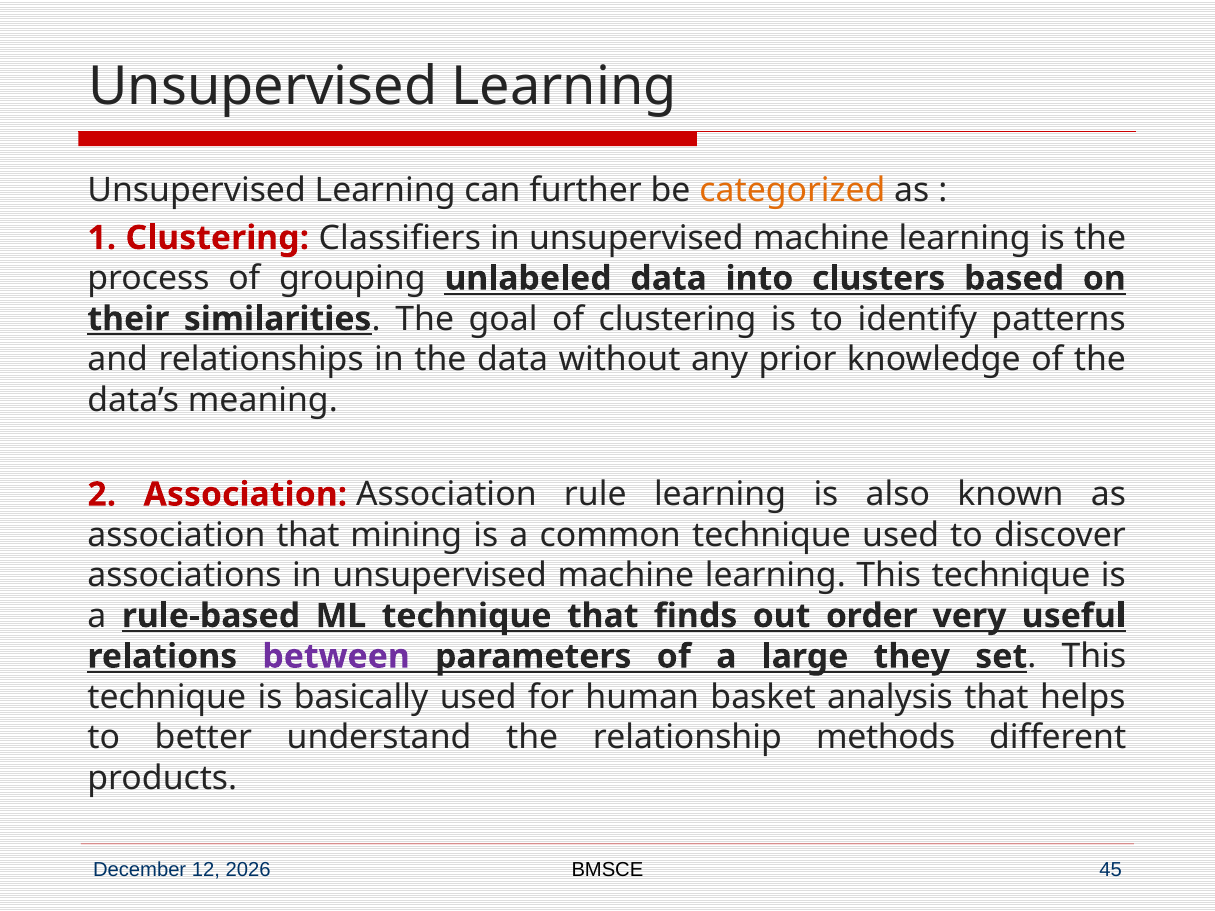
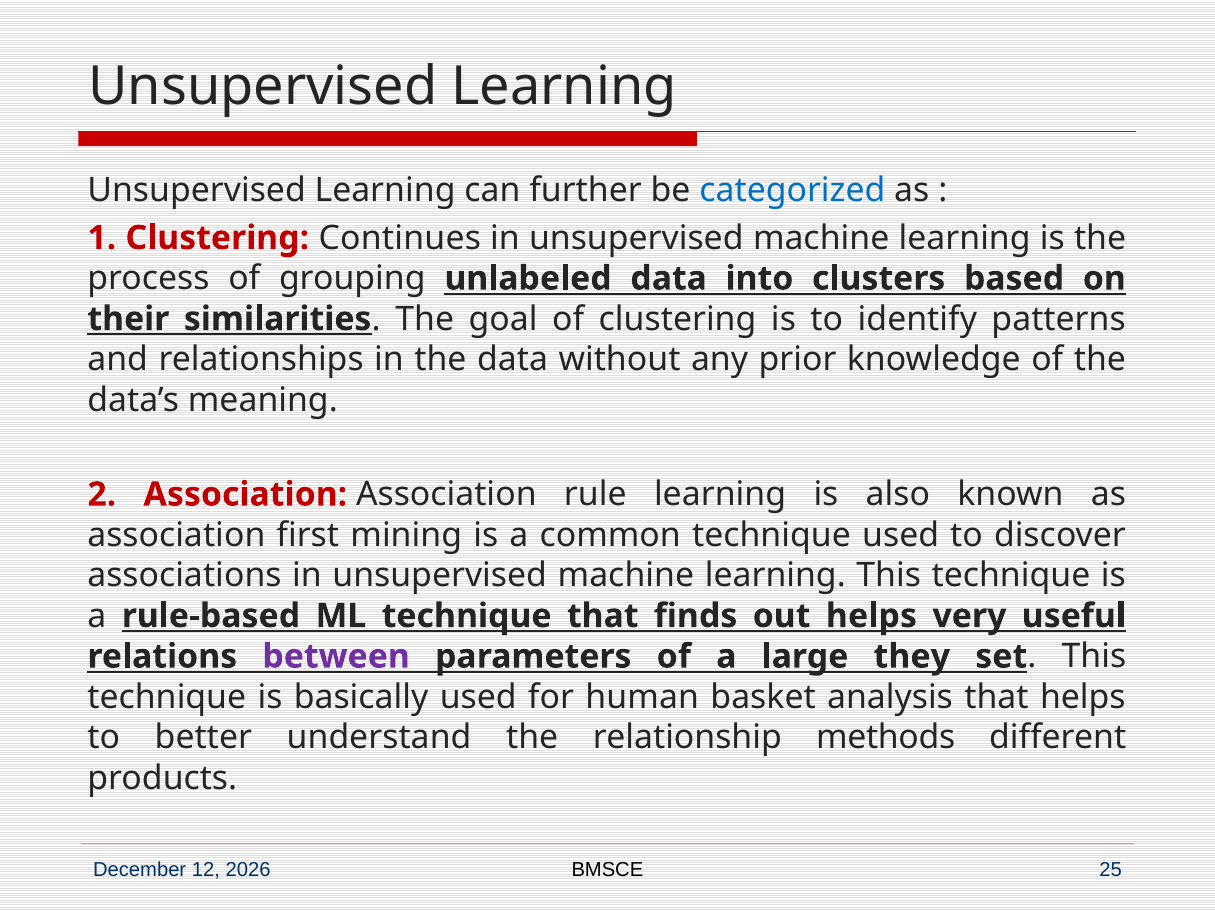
categorized colour: orange -> blue (792, 191)
Classifiers: Classifiers -> Continues (400, 238)
association that: that -> first (308, 535)
out order: order -> helps (871, 616)
45: 45 -> 25 (1111, 870)
